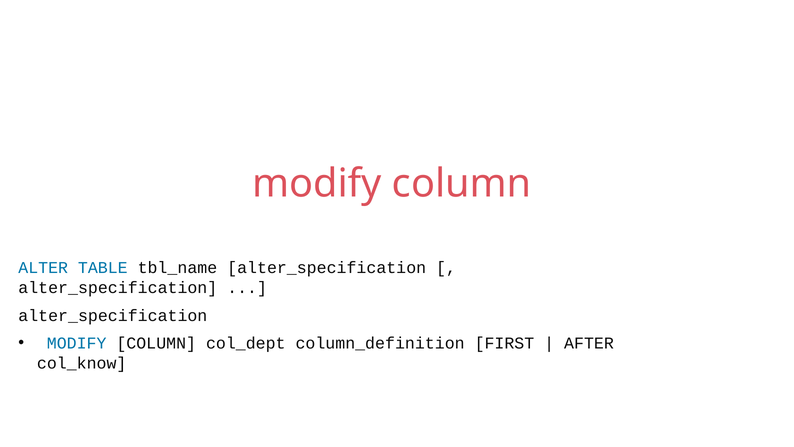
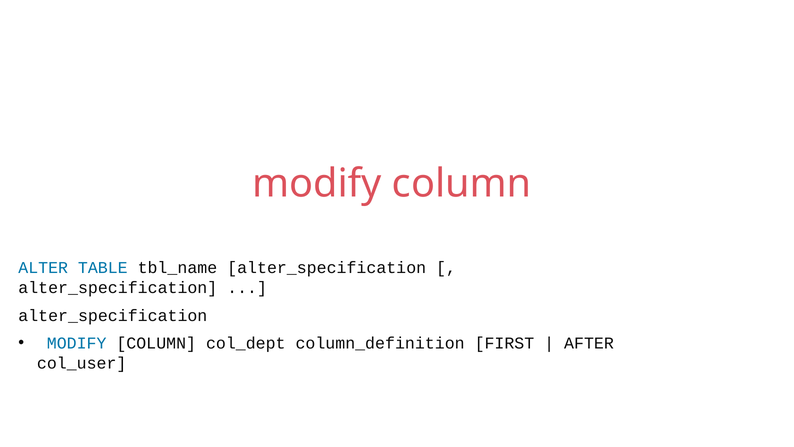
col_know: col_know -> col_user (82, 363)
